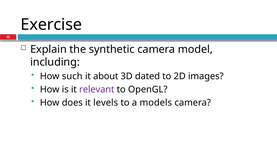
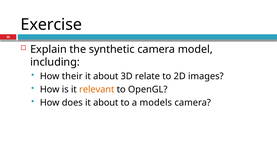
such: such -> their (72, 76)
dated: dated -> relate (147, 76)
relevant colour: purple -> orange (97, 89)
does it levels: levels -> about (106, 103)
